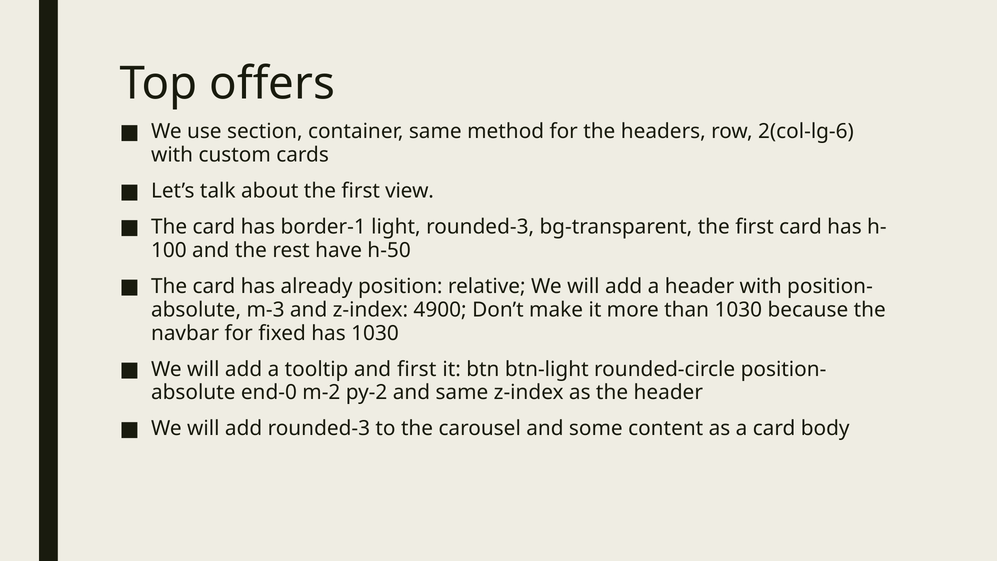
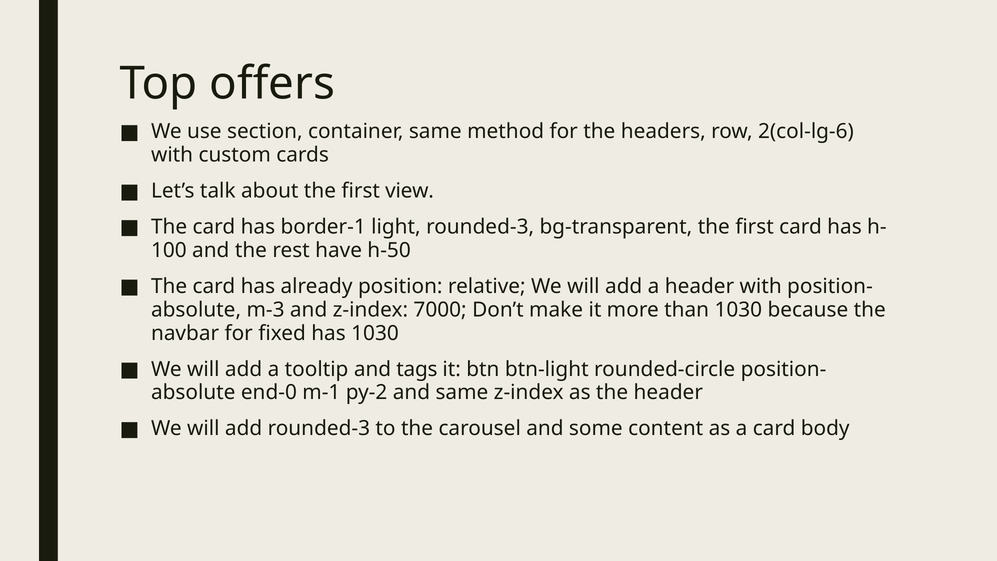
4900: 4900 -> 7000 (440, 310)
and first: first -> tags (417, 369)
m-2: m-2 -> m-1 (321, 392)
